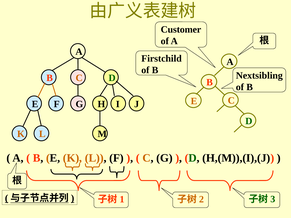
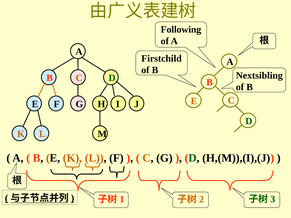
Customer: Customer -> Following (181, 30)
